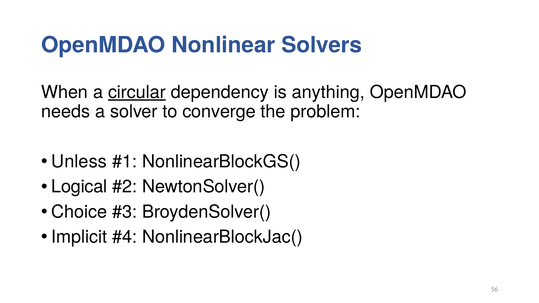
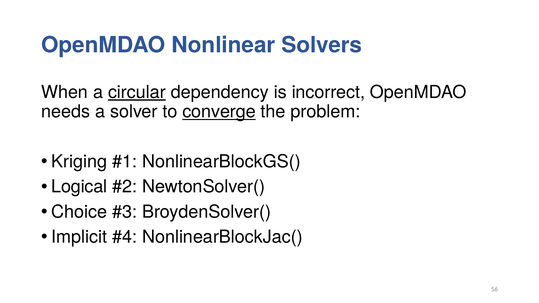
anything: anything -> incorrect (328, 92)
converge underline: none -> present (219, 112)
Unless: Unless -> Kriging (79, 162)
